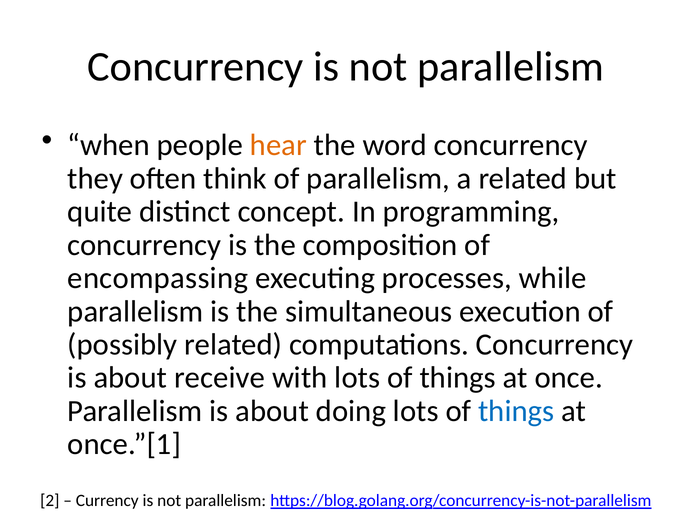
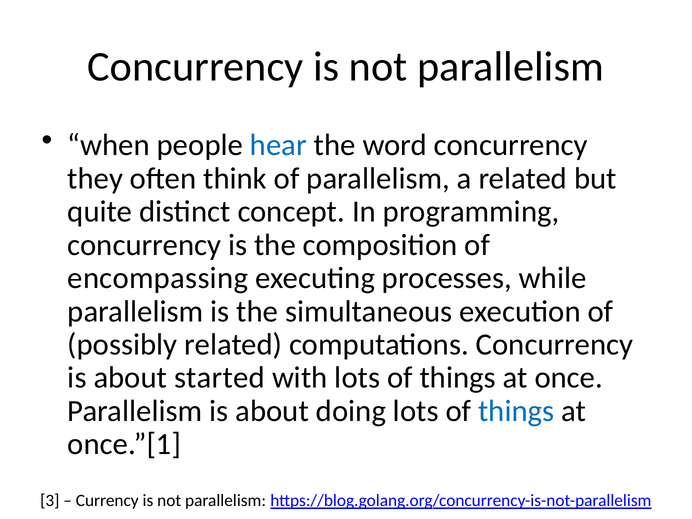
hear colour: orange -> blue (278, 145)
receive: receive -> started (219, 378)
2: 2 -> 3 (50, 501)
